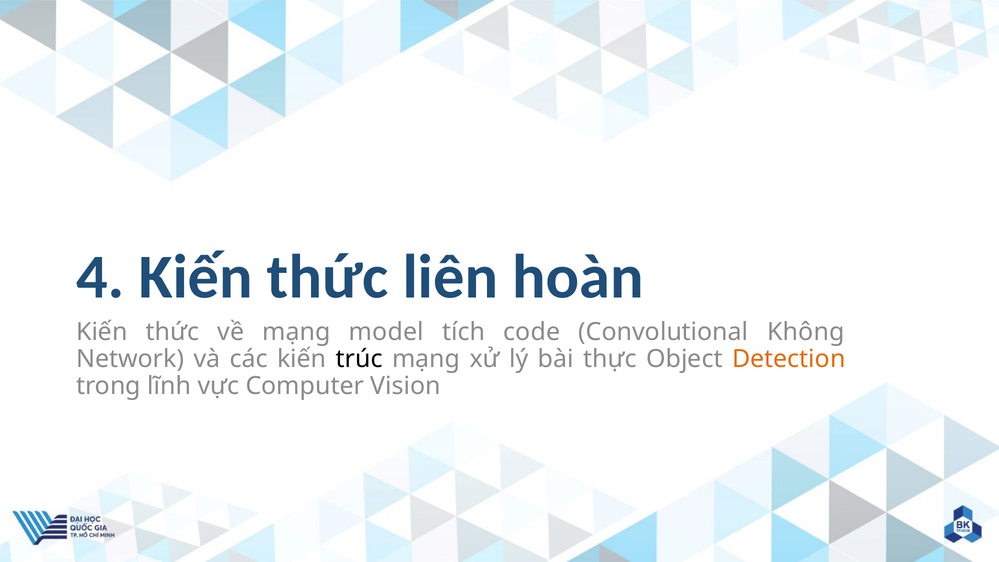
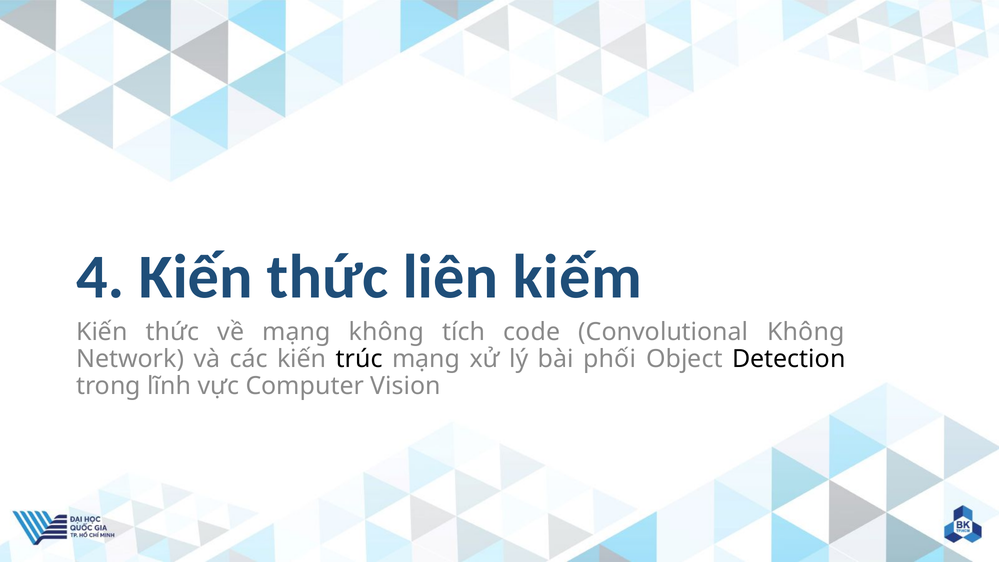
hoàn: hoàn -> kiếm (578, 277)
mạng model: model -> không (386, 332)
thực: thực -> phối (610, 359)
Detection colour: orange -> black (789, 359)
